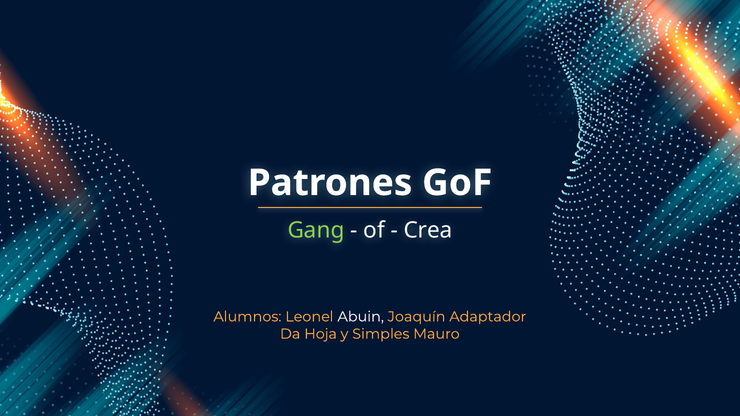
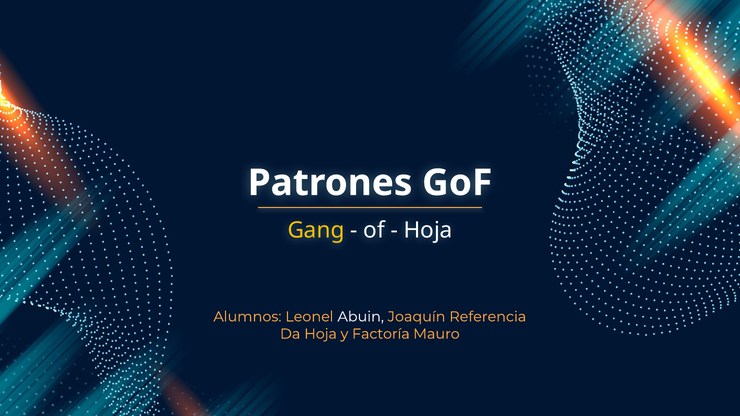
Gang colour: light green -> yellow (316, 231)
Crea: Crea -> Hoja (428, 231)
Adaptador: Adaptador -> Referencia (488, 317)
Simples: Simples -> Factoría (381, 334)
